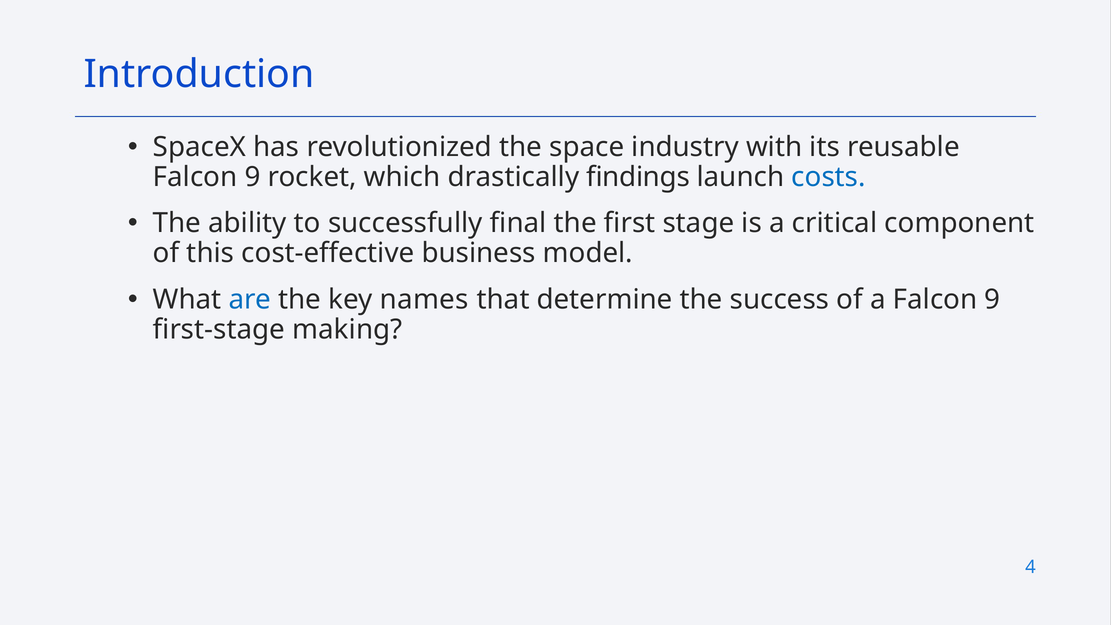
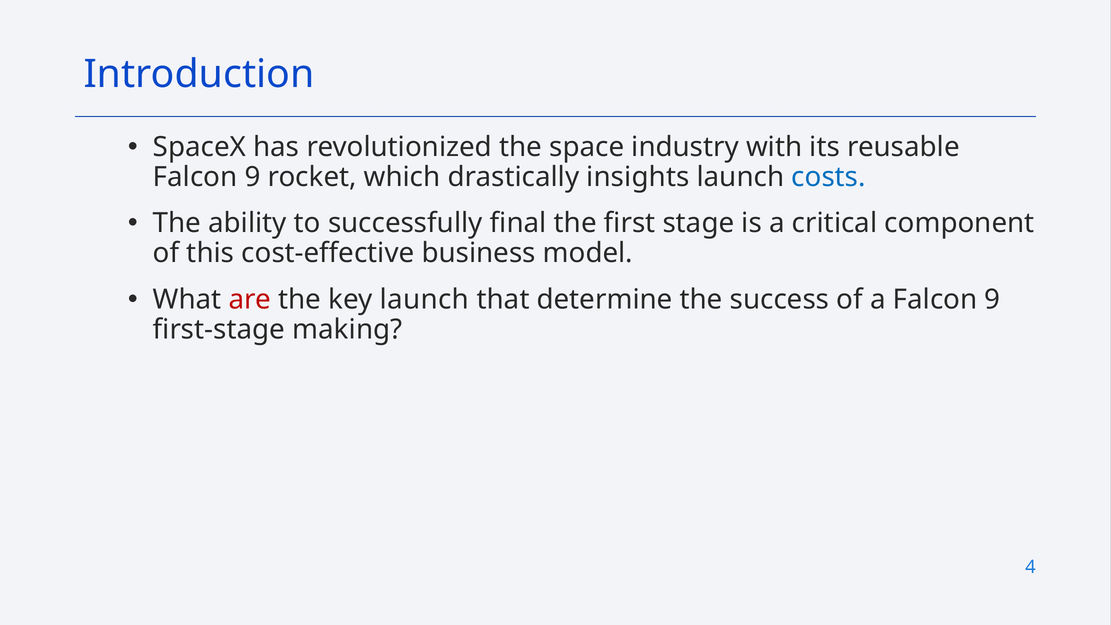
findings: findings -> insights (638, 177)
are colour: blue -> red (250, 299)
key names: names -> launch (424, 299)
